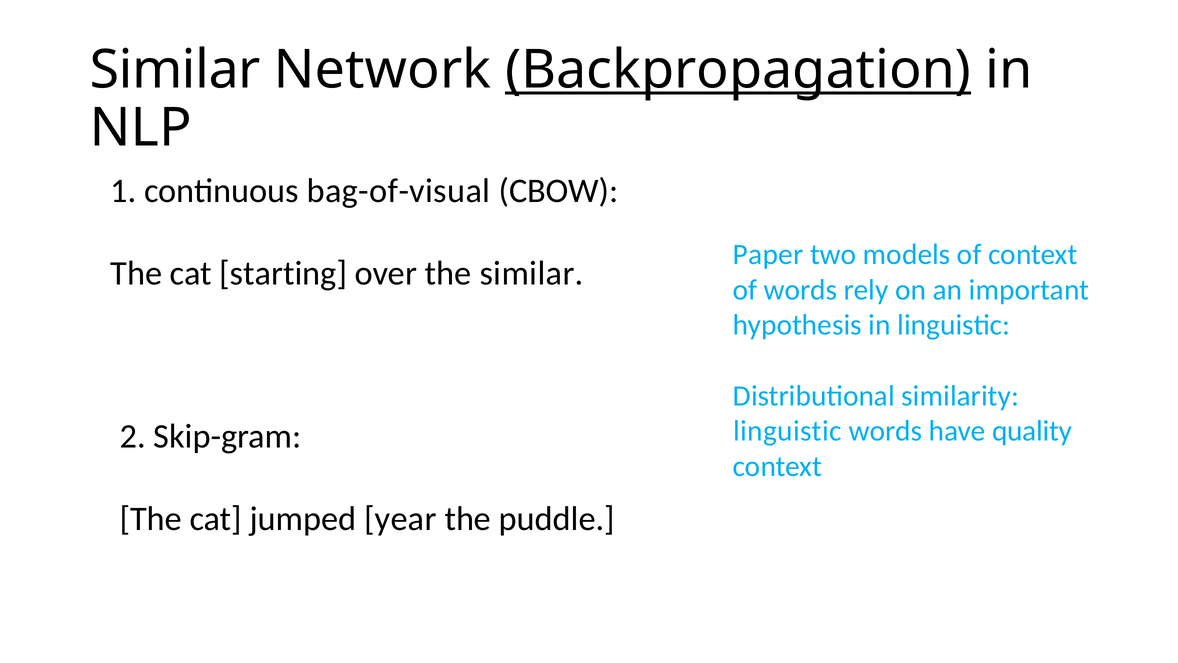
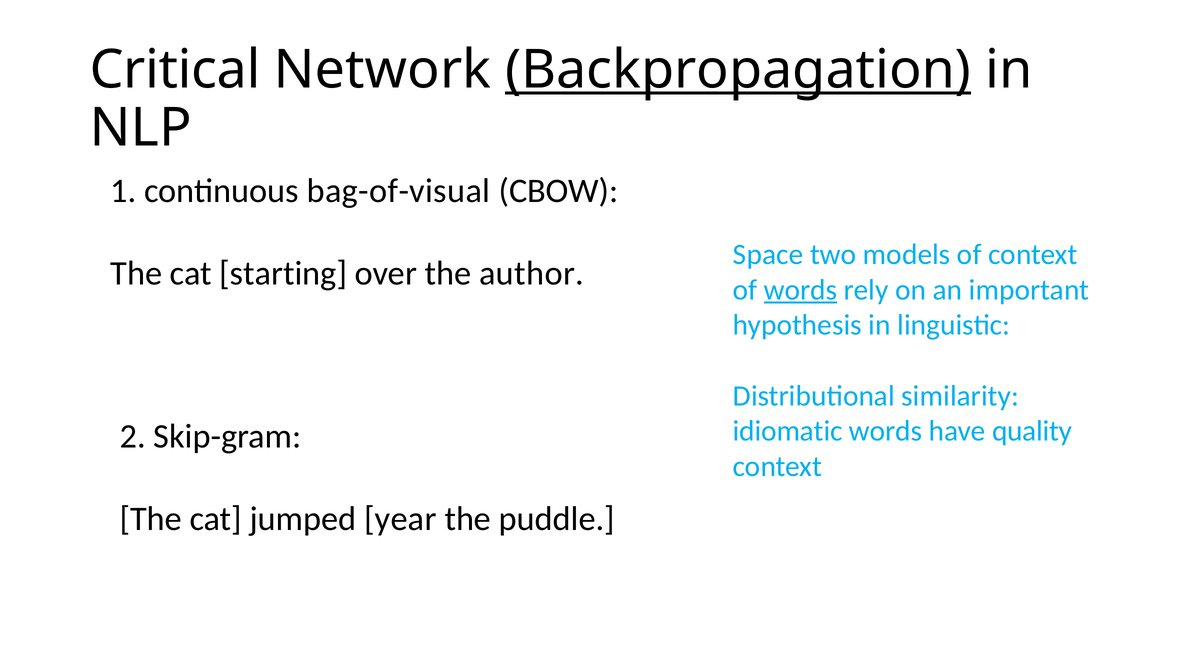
Similar: Similar -> Critical (175, 70)
Paper: Paper -> Space (768, 254)
the similar: similar -> author (532, 273)
words underline: none -> present (801, 290)
linguistic: linguistic -> idiomatic (788, 431)
